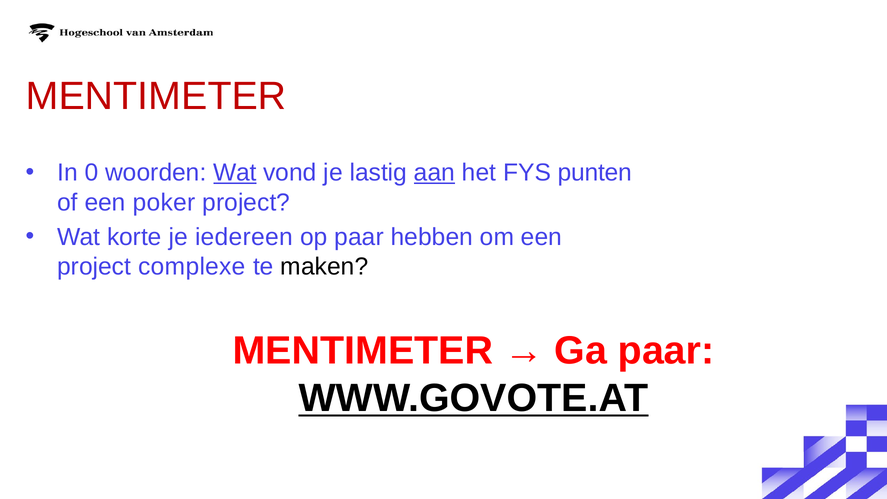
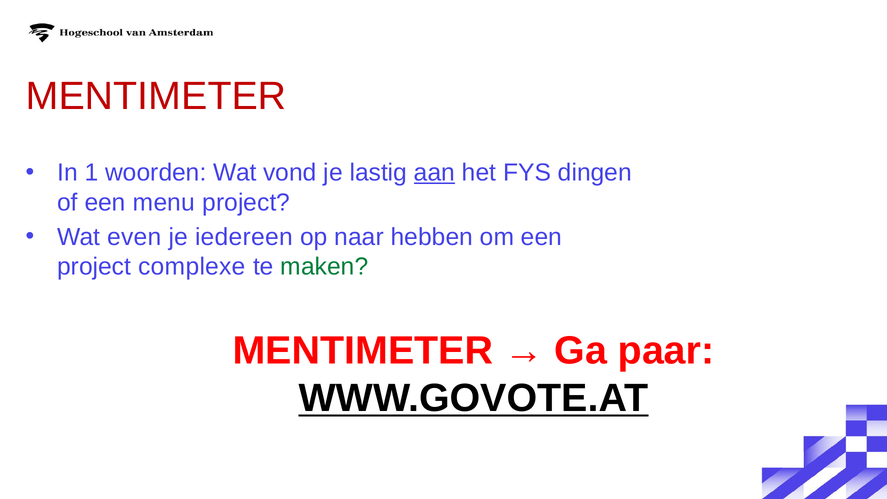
0: 0 -> 1 (91, 173)
Wat underline: present -> none (235, 173)
punten: punten -> dingen (595, 173)
poker: poker -> menu (164, 202)
korte: korte -> even (134, 237)
op paar: paar -> naar (359, 237)
maken colour: black -> green (324, 266)
